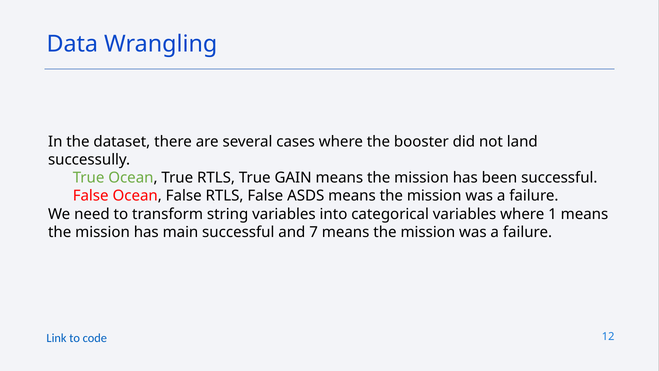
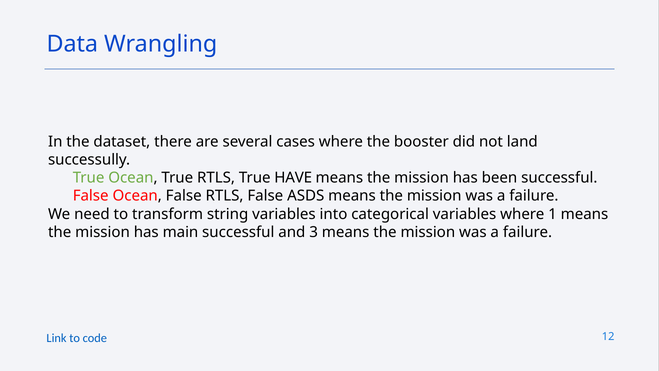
GAIN: GAIN -> HAVE (293, 178)
7: 7 -> 3 (314, 232)
